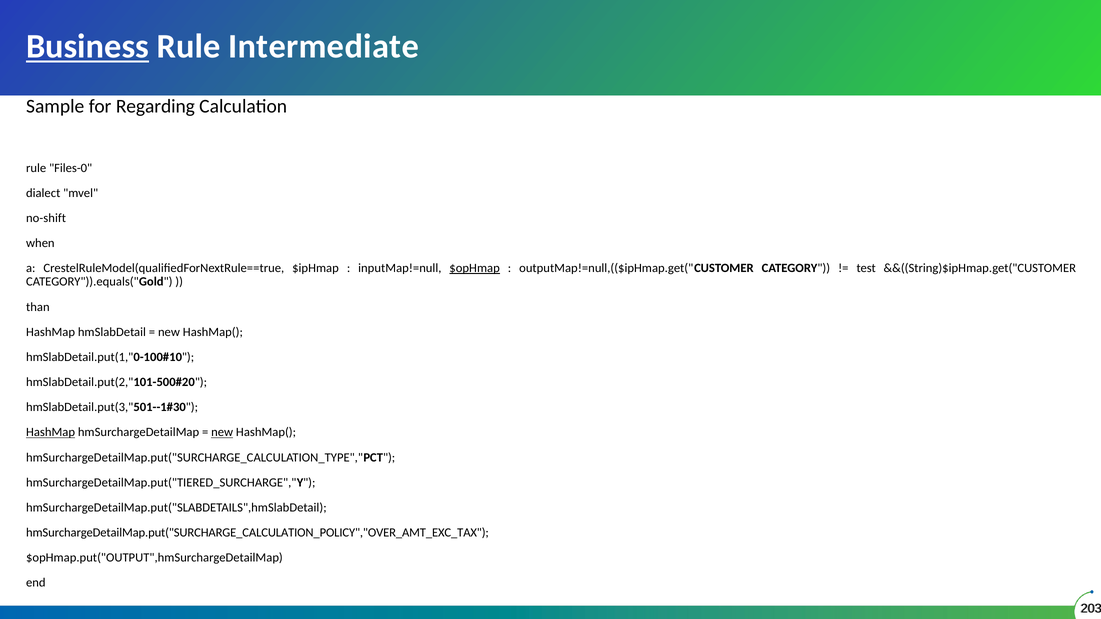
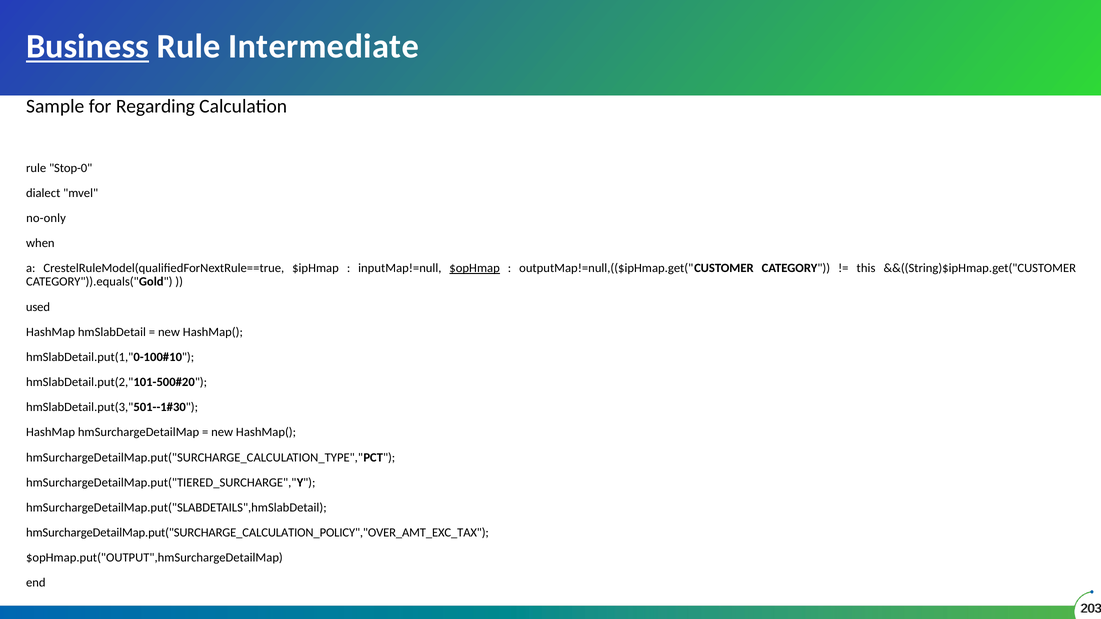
Files-0: Files-0 -> Stop-0 (71, 168)
no-shift: no-shift -> no-only (46, 218)
test: test -> this (866, 268)
than: than -> used (38, 307)
HashMap underline: present -> none (51, 433)
new underline: present -> none (222, 433)
